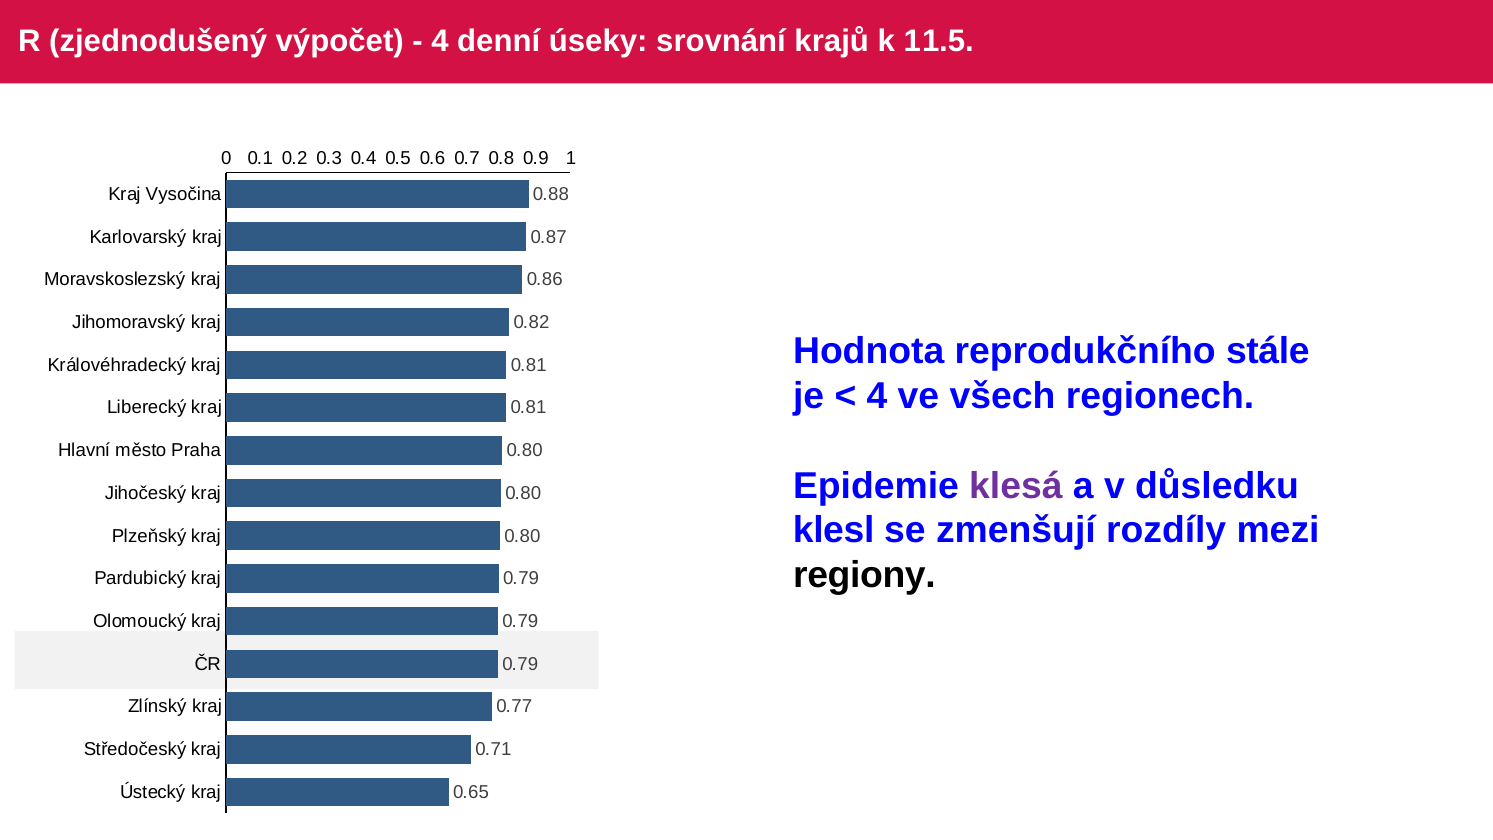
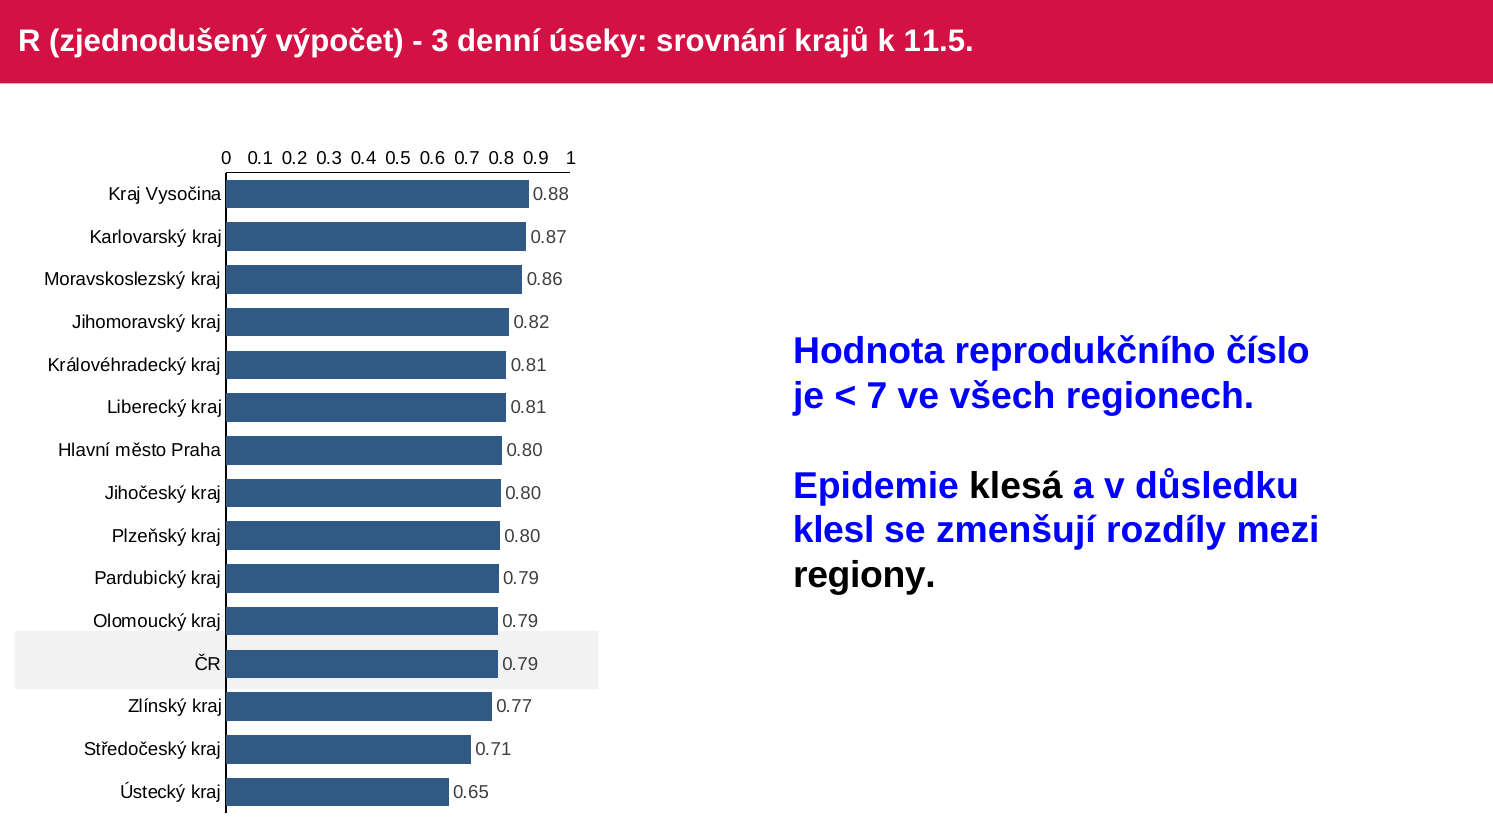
4: 4 -> 3 (440, 42)
stále: stále -> číslo (1268, 351)
4: 4 -> 7 (877, 396)
klesá colour: purple -> black (1016, 486)
